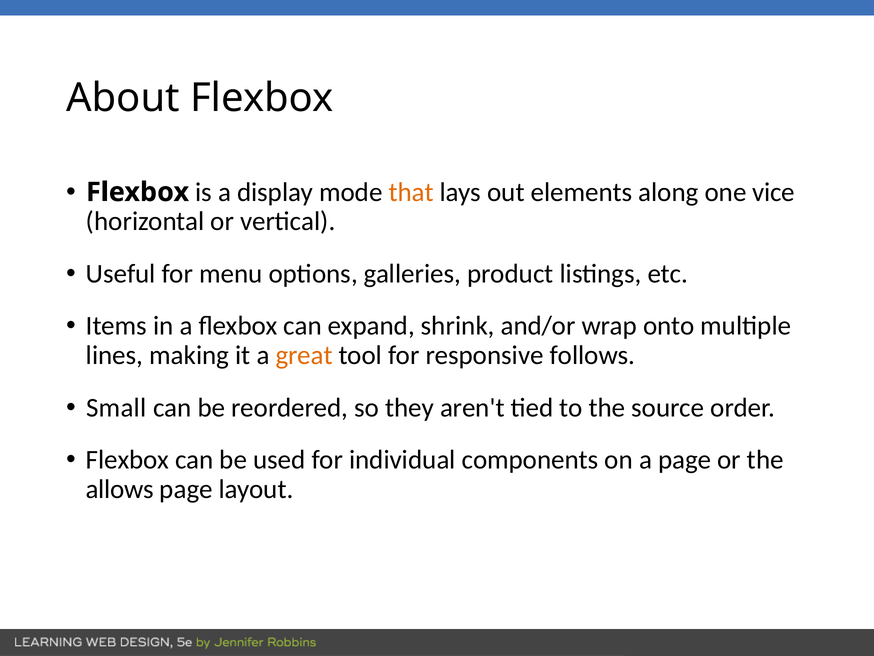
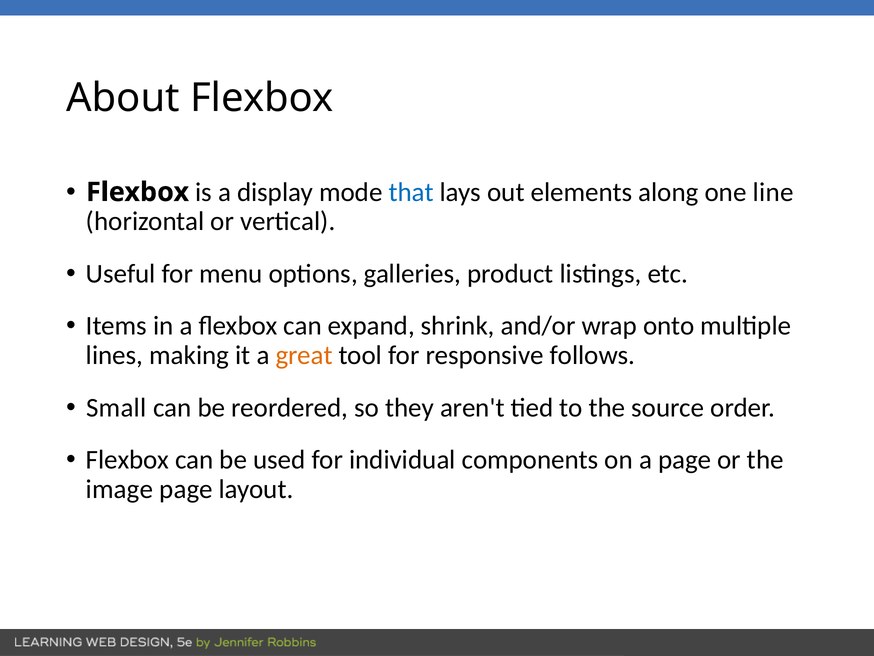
that colour: orange -> blue (411, 192)
vice: vice -> line (773, 192)
allows: allows -> image (120, 489)
